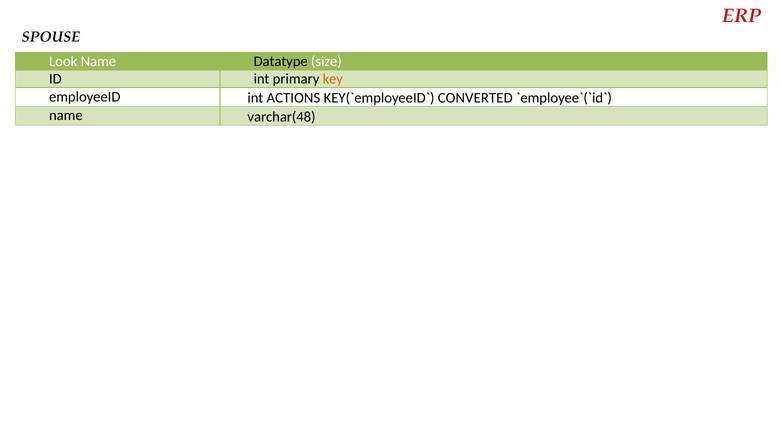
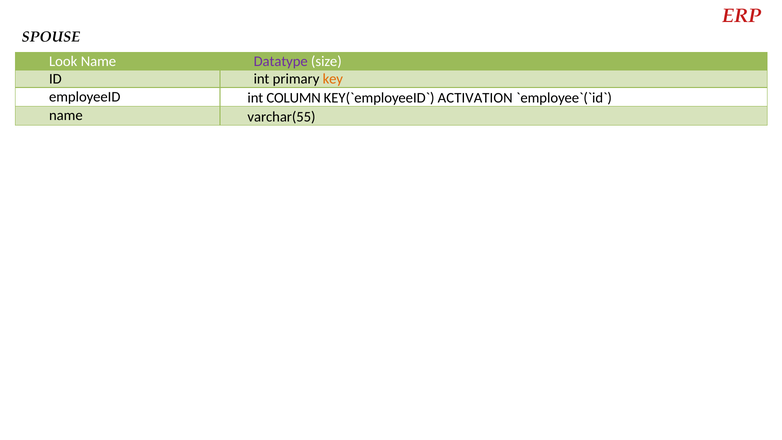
Datatype colour: black -> purple (281, 61)
ACTIONS: ACTIONS -> COLUMN (294, 98)
CONVERTED: CONVERTED -> ACTIVATION (475, 98)
varchar(48: varchar(48 -> varchar(55 (281, 117)
